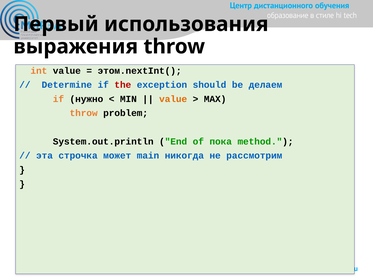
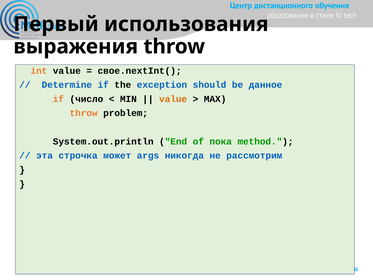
этом.nextInt(: этом.nextInt( -> свое.nextInt( (140, 71)
the colour: red -> black (123, 85)
делаем: делаем -> данное (265, 85)
нужно: нужно -> число (86, 99)
main: main -> args (148, 155)
